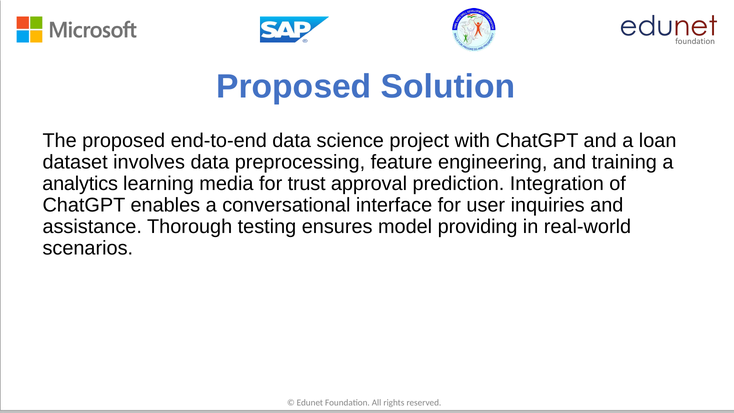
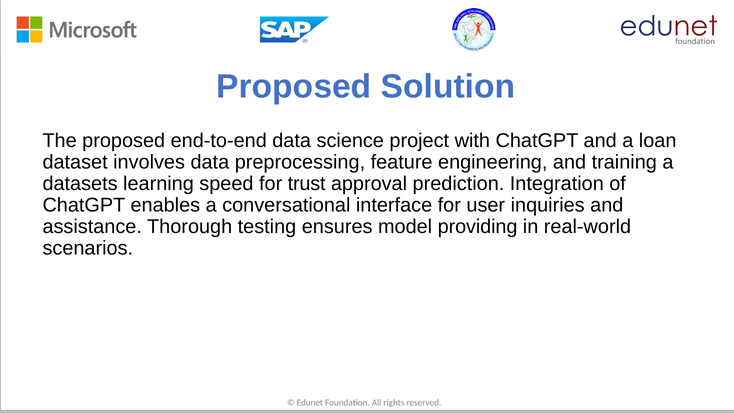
analytics: analytics -> datasets (80, 183)
media: media -> speed (226, 183)
